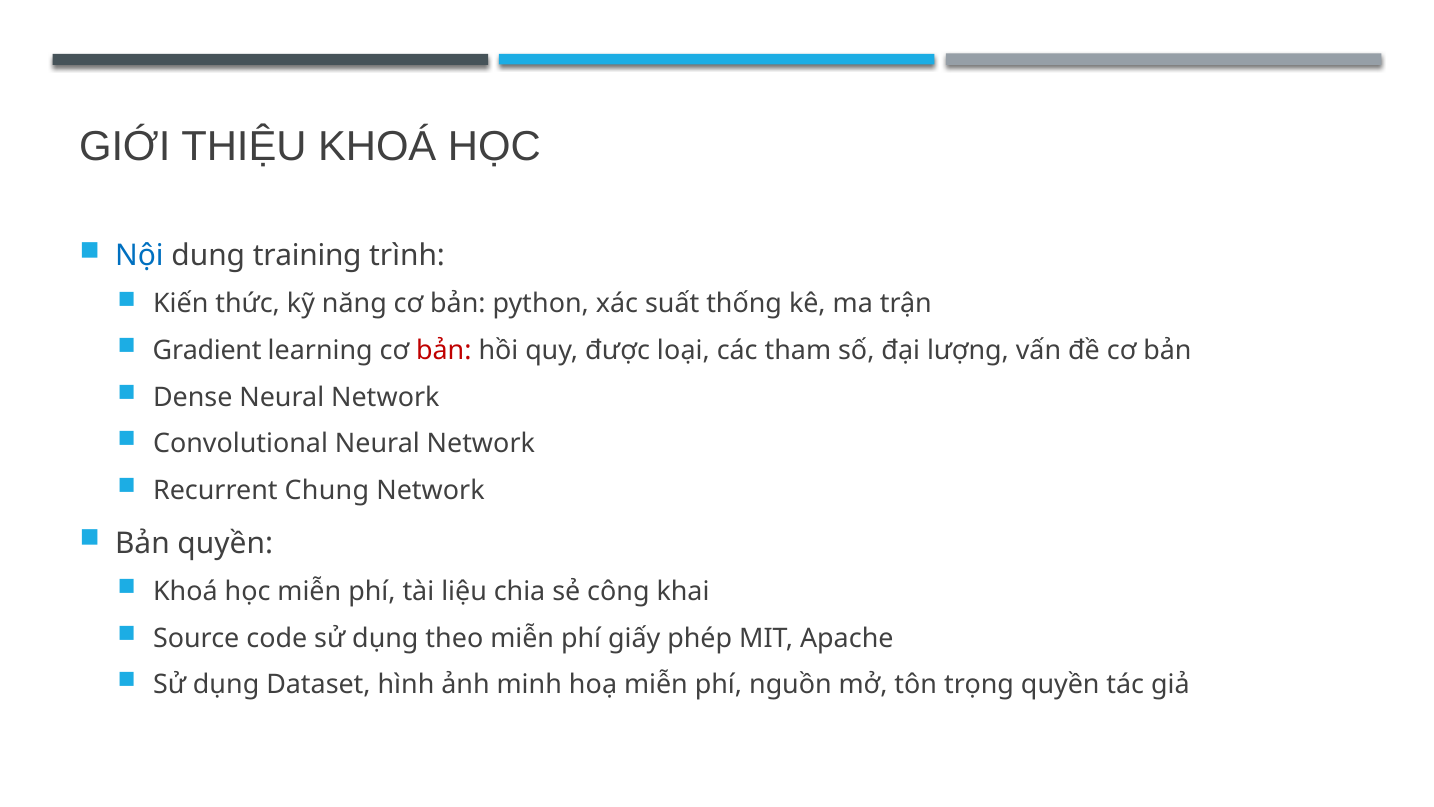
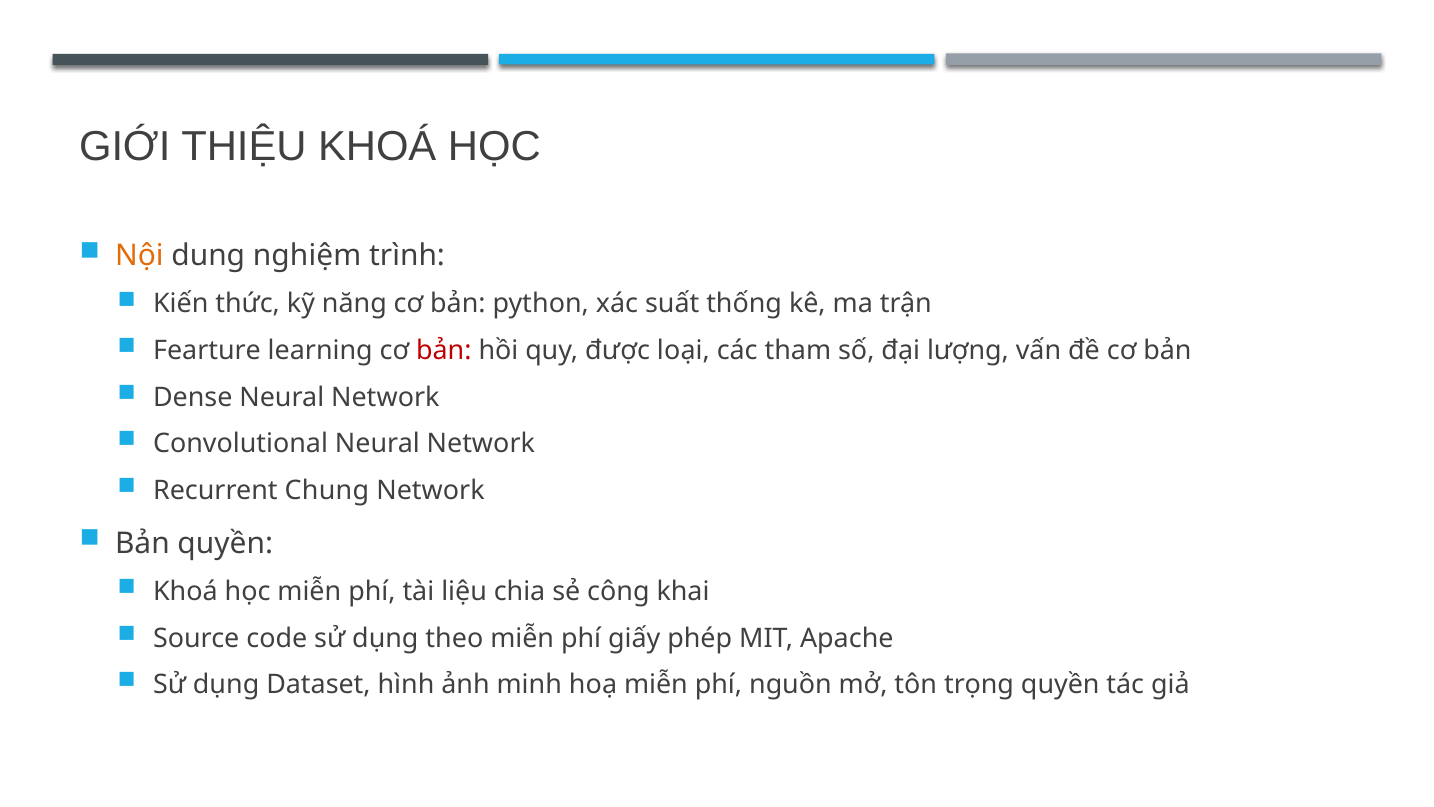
Nội colour: blue -> orange (139, 256)
training: training -> nghiệm (307, 256)
Gradient: Gradient -> Fearture (207, 350)
